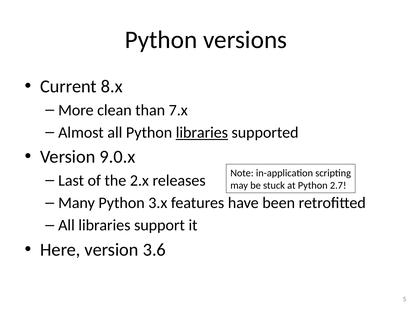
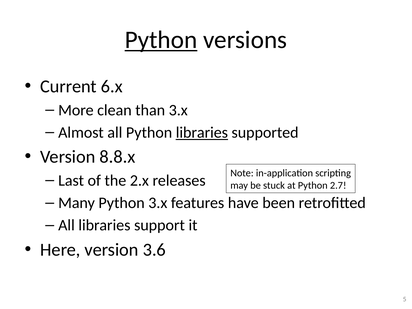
Python underline: none -> present (161, 40)
8.x: 8.x -> 6.x (112, 86)
than 7.x: 7.x -> 3.x (178, 110)
9.0.x: 9.0.x -> 8.8.x (117, 157)
